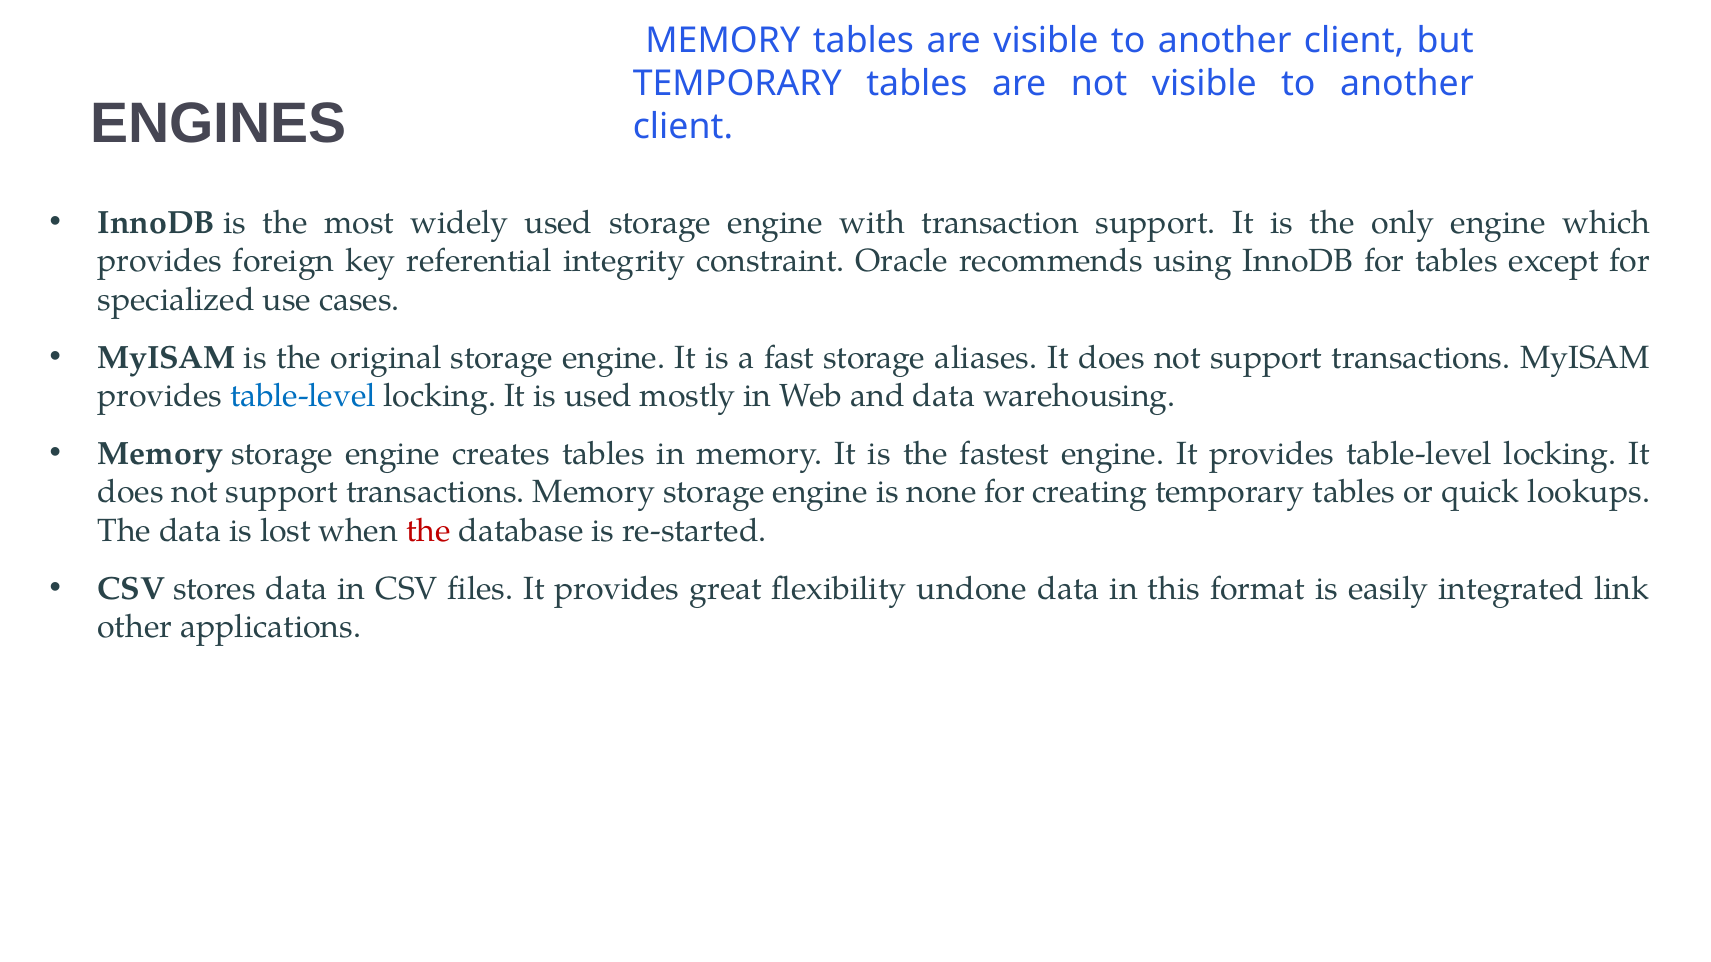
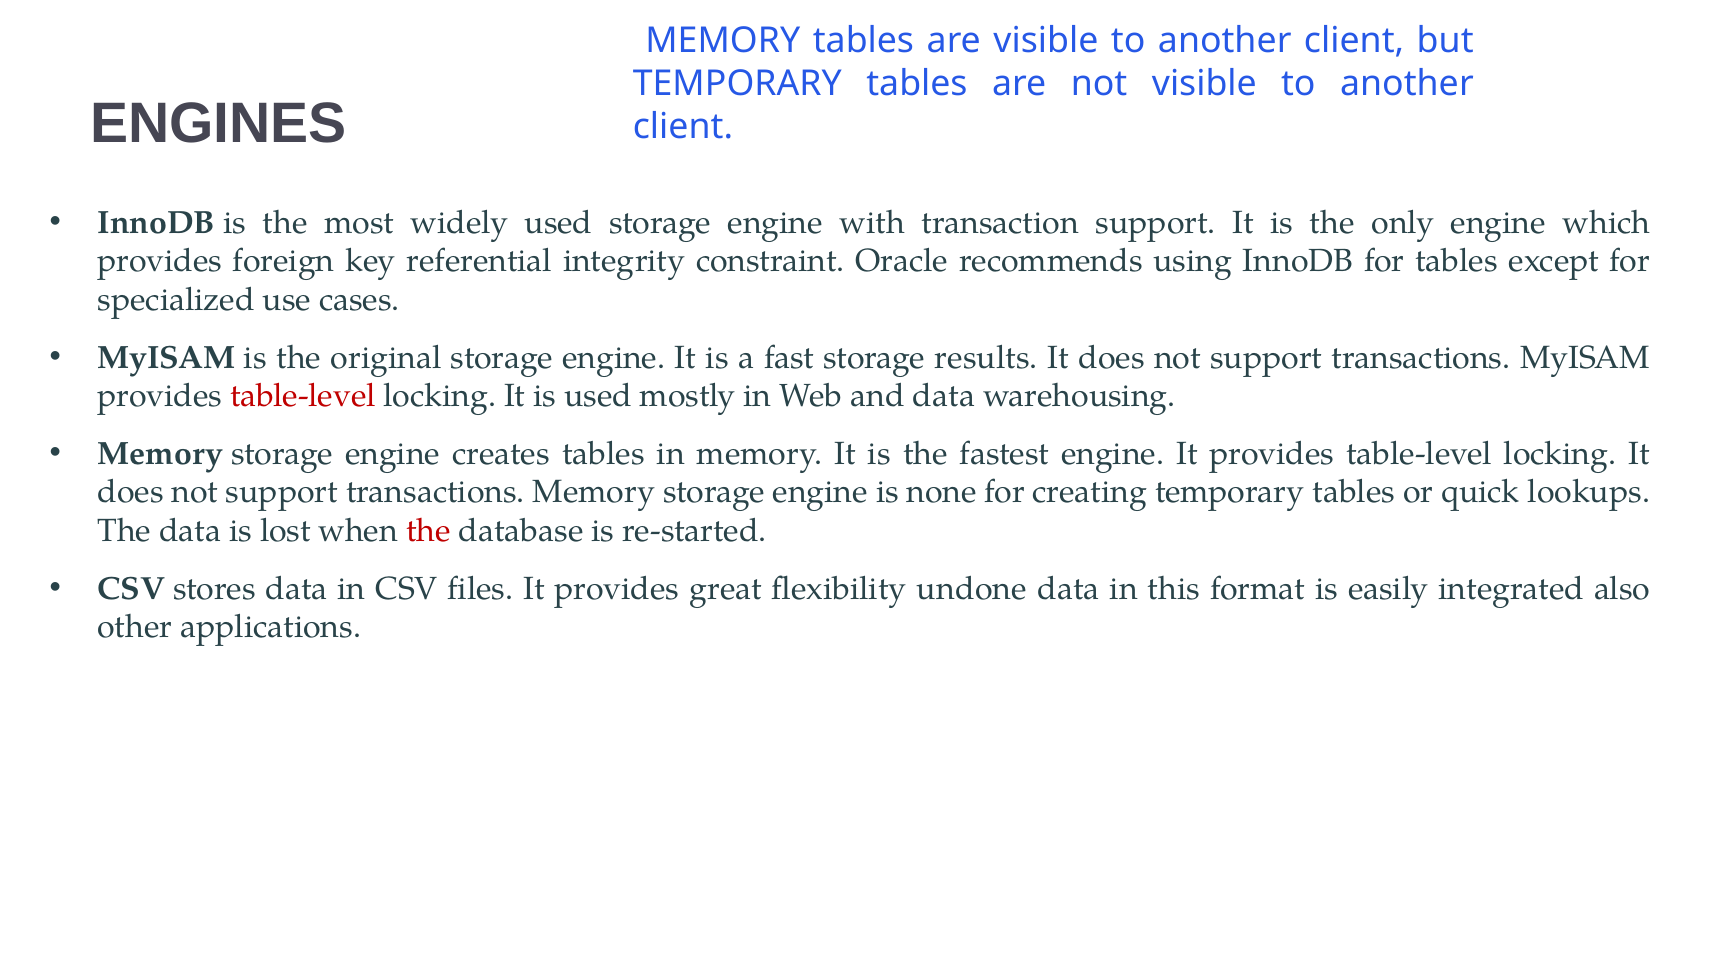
aliases: aliases -> results (986, 358)
table-level colour: blue -> red (303, 396)
link: link -> also (1622, 589)
